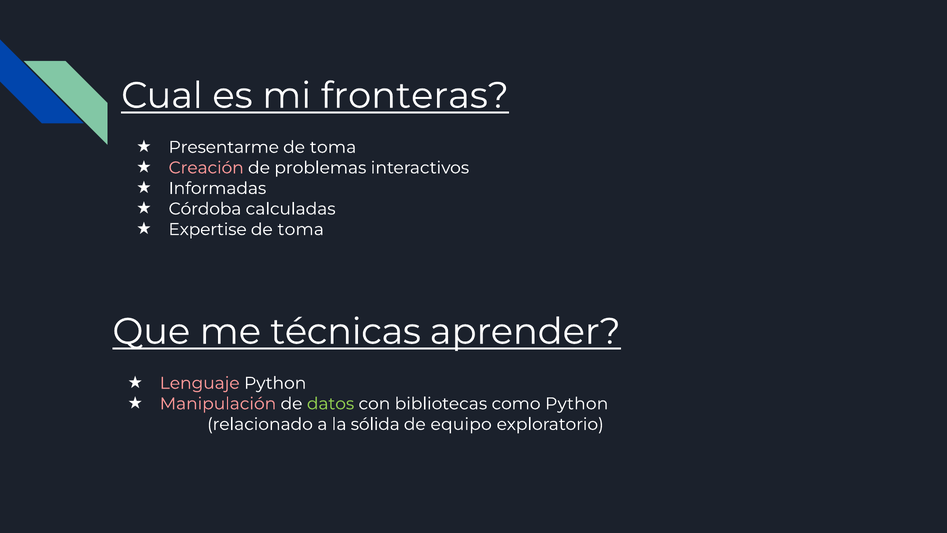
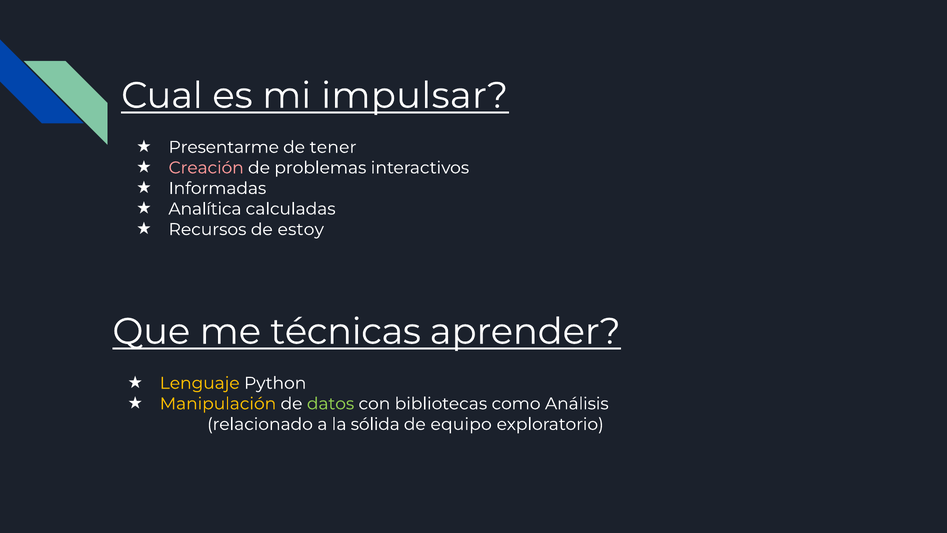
fronteras: fronteras -> impulsar (415, 96)
toma: toma -> tener (333, 147)
Córdoba: Córdoba -> Analítica (205, 209)
Expertise: Expertise -> Recursos (207, 229)
toma: toma -> estoy (301, 229)
Lenguaje colour: pink -> yellow (200, 383)
Manipulación colour: pink -> yellow (218, 404)
como Python: Python -> Análisis (577, 404)
